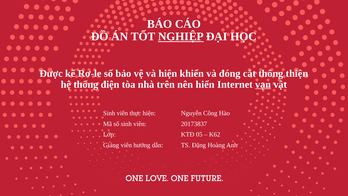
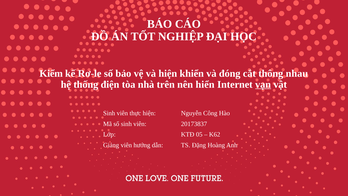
NGHIỆP underline: present -> none (181, 37)
Được: Được -> Kiểm (51, 73)
thiện: thiện -> nhau (297, 73)
